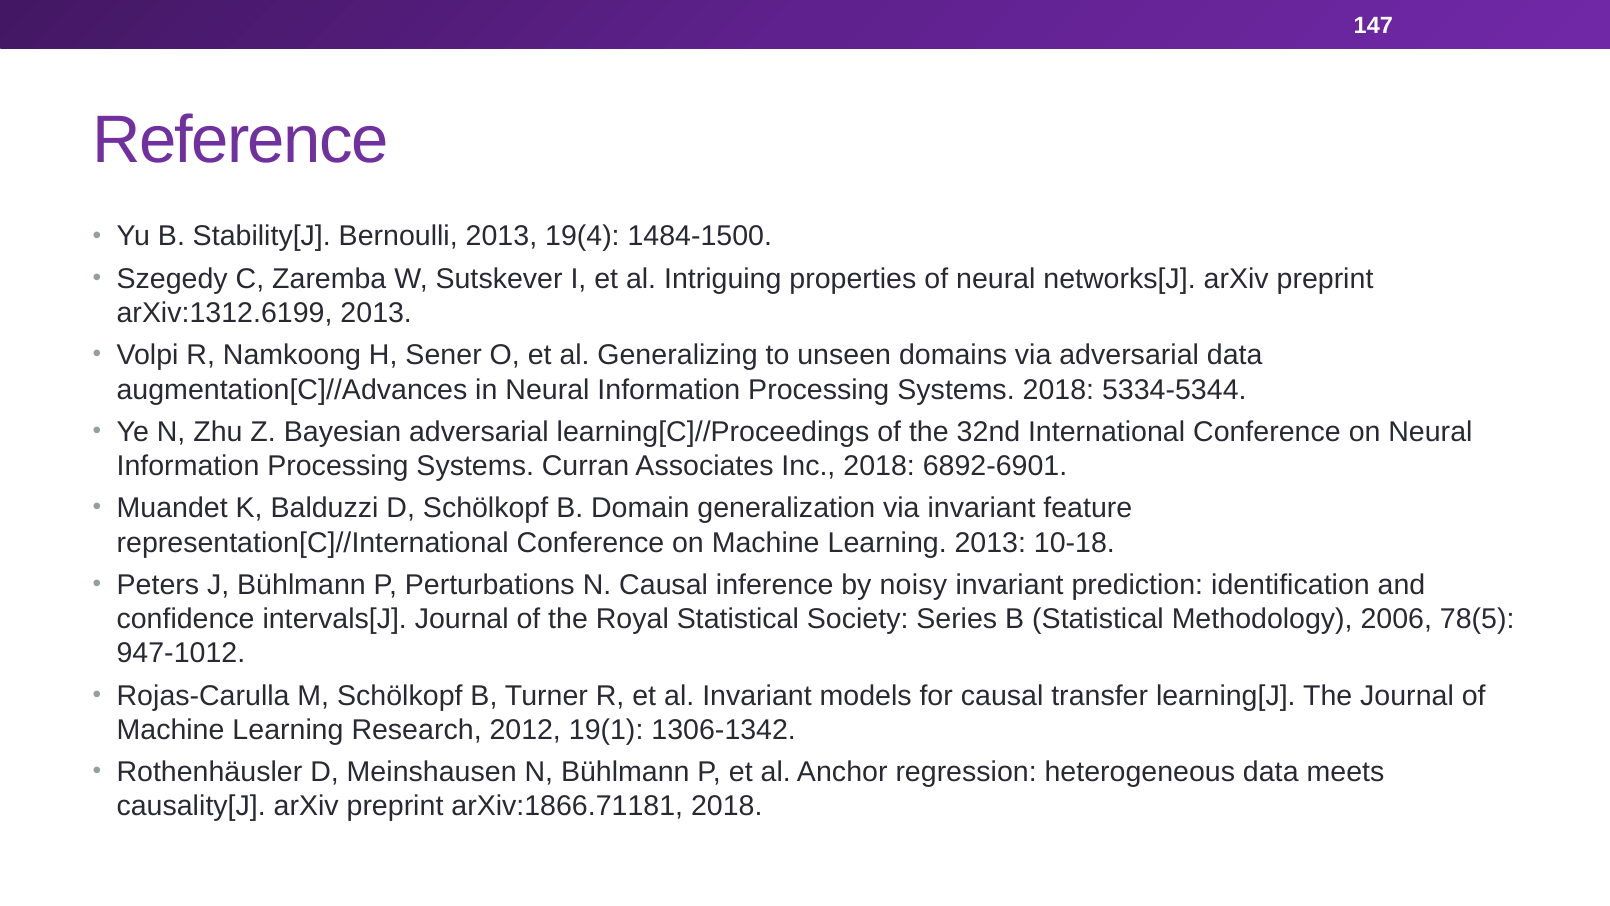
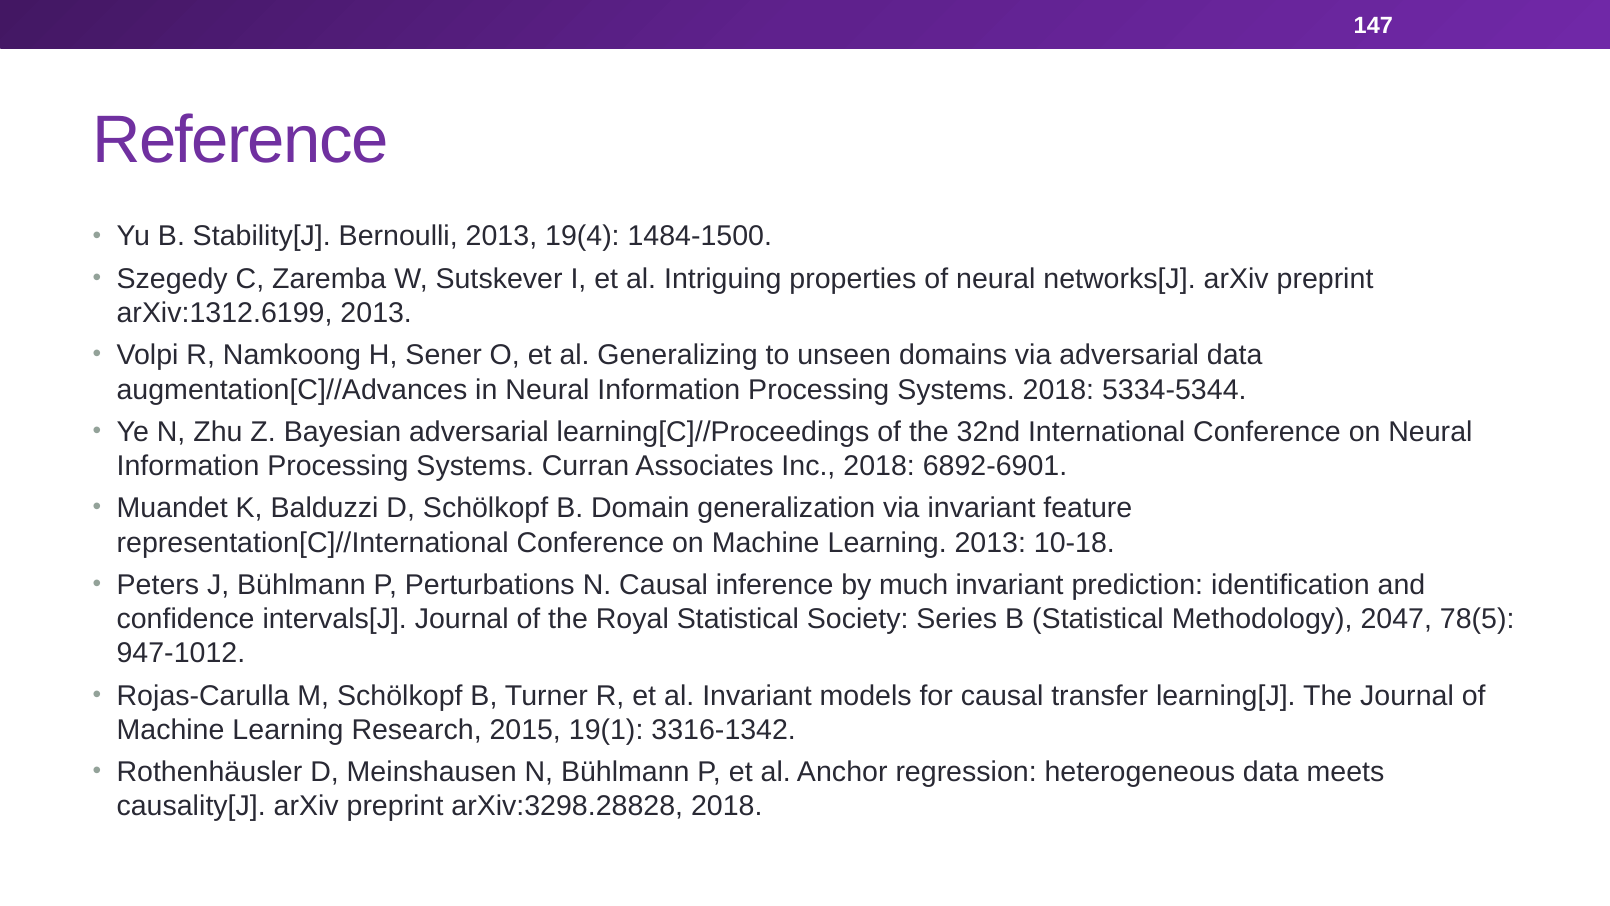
noisy: noisy -> much (914, 585)
2006: 2006 -> 2047 (1396, 619)
2012: 2012 -> 2015 (525, 730)
1306-1342: 1306-1342 -> 3316-1342 (724, 730)
arXiv:1866.71181: arXiv:1866.71181 -> arXiv:3298.28828 (567, 806)
